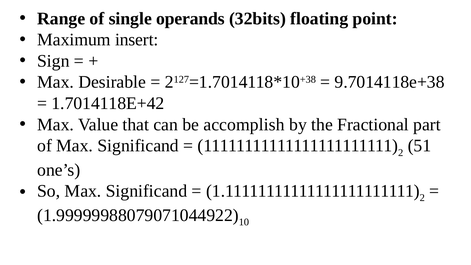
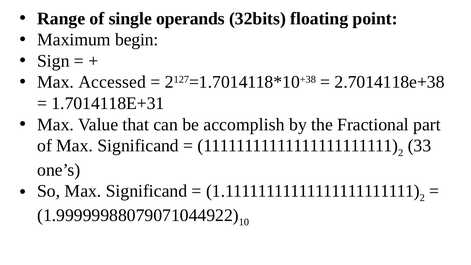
insert: insert -> begin (137, 40)
Desirable: Desirable -> Accessed (112, 82)
9.7014118e+38: 9.7014118e+38 -> 2.7014118e+38 (390, 82)
1.7014118E+42: 1.7014118E+42 -> 1.7014118E+31 (108, 103)
51: 51 -> 33 (419, 146)
